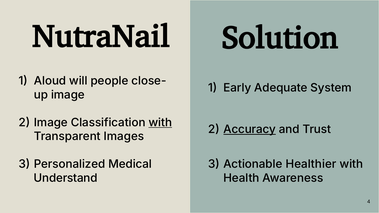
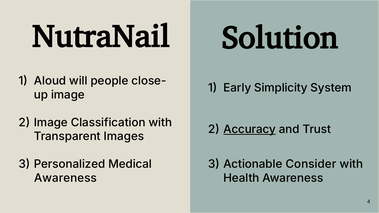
Adequate: Adequate -> Simplicity (281, 88)
with underline: present -> none (160, 123)
Healthier: Healthier -> Consider (311, 164)
Understand: Understand -> Awareness (66, 178)
